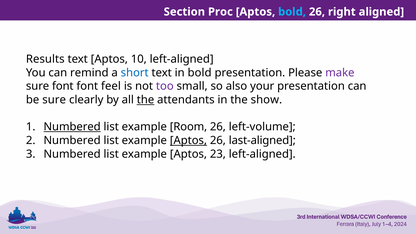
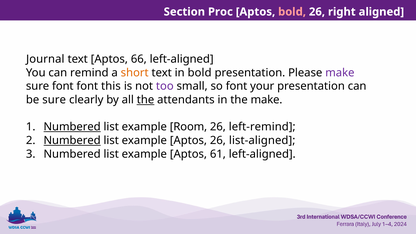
bold colour: light blue -> pink (292, 12)
Results: Results -> Journal (45, 59)
10: 10 -> 66 (139, 59)
short colour: blue -> orange (135, 73)
feel: feel -> this (111, 86)
so also: also -> font (237, 86)
the show: show -> make (267, 100)
left-volume: left-volume -> left-remind (262, 127)
Numbered underline: none -> present (72, 140)
Aptos underline: present -> none (188, 140)
last-aligned: last-aligned -> list-aligned (262, 140)
23: 23 -> 61 (218, 154)
